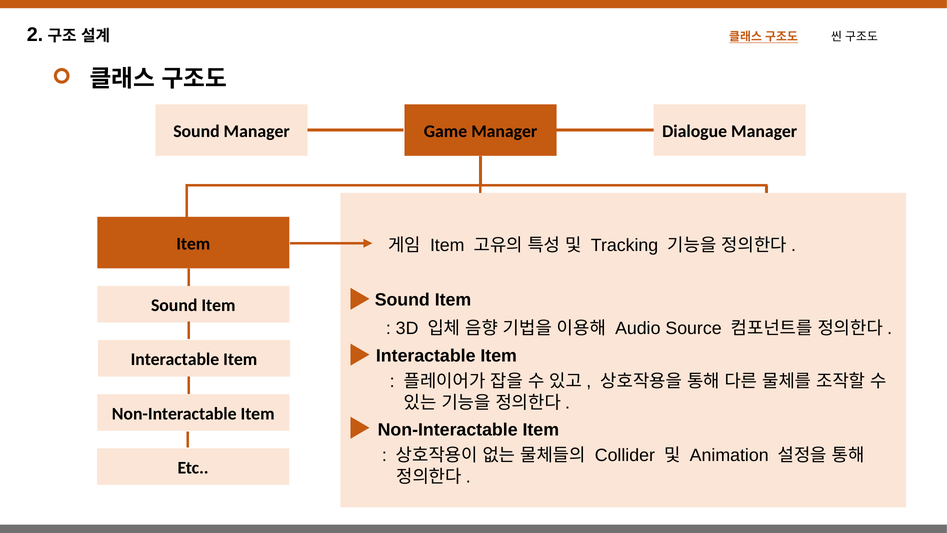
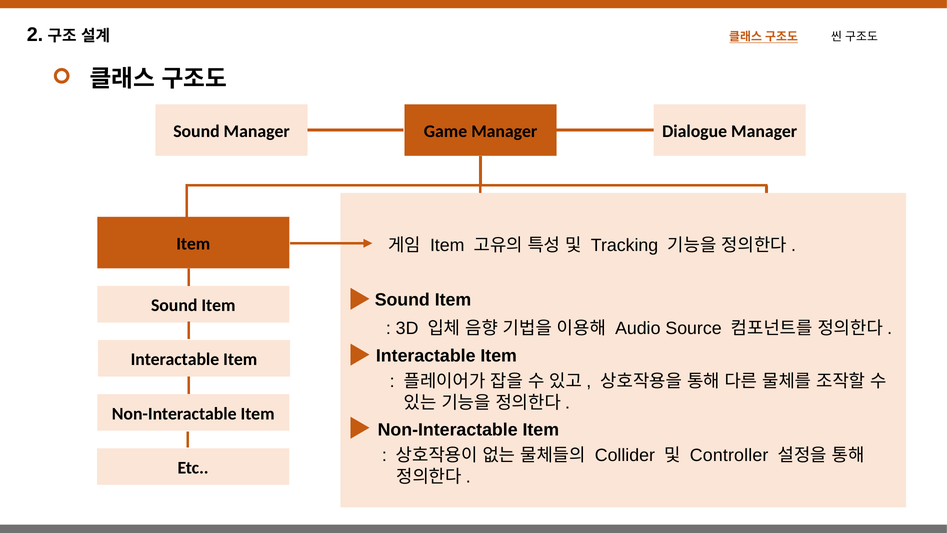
Animation: Animation -> Controller (729, 455)
